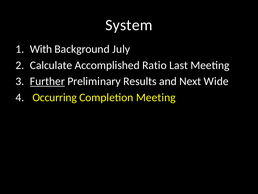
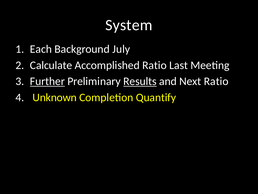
With: With -> Each (41, 49)
Results underline: none -> present (140, 81)
Next Wide: Wide -> Ratio (216, 81)
Occurring: Occurring -> Unknown (55, 97)
Completion Meeting: Meeting -> Quantify (156, 97)
